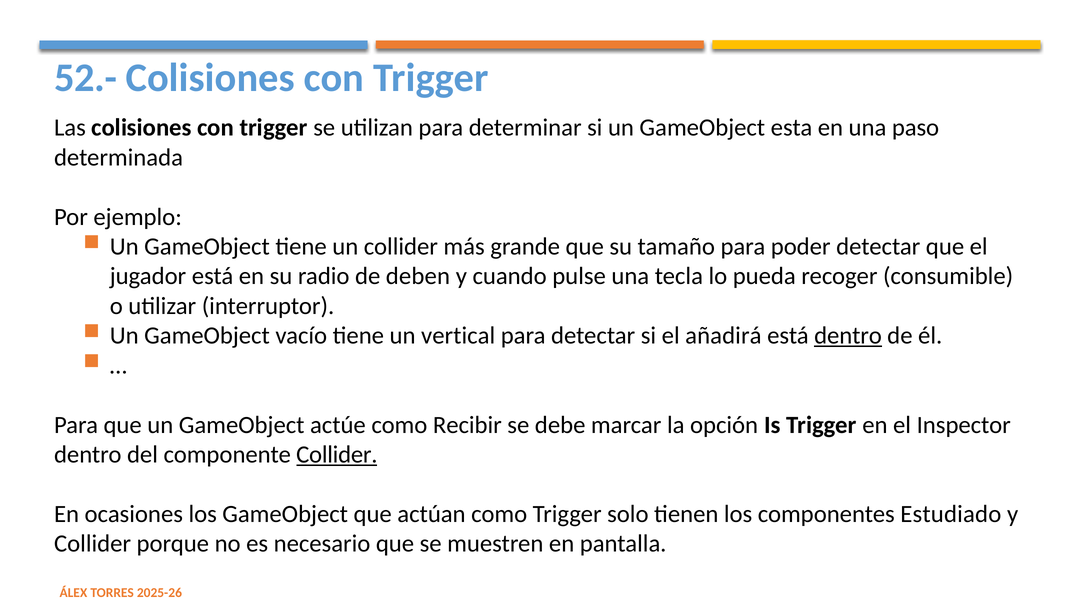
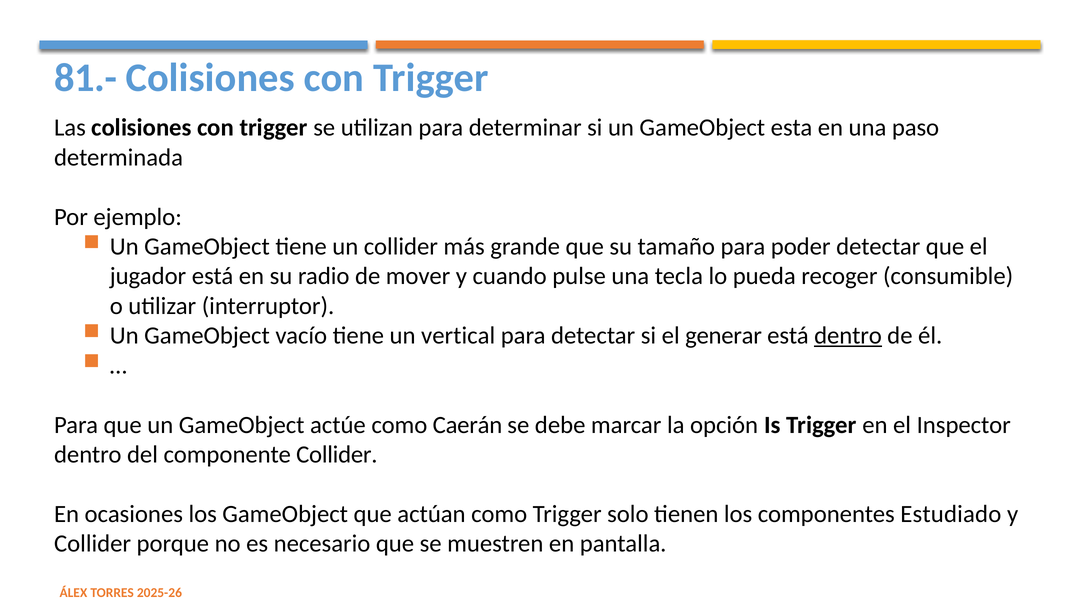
52.-: 52.- -> 81.- (86, 78)
deben: deben -> mover (418, 276)
añadirá: añadirá -> generar (724, 335)
Recibir: Recibir -> Caerán (467, 425)
Collider underline: present -> none (337, 454)
